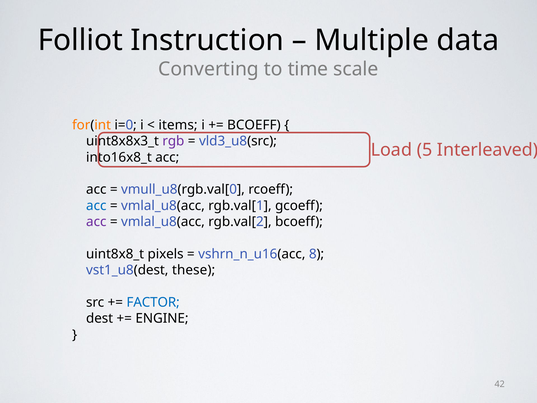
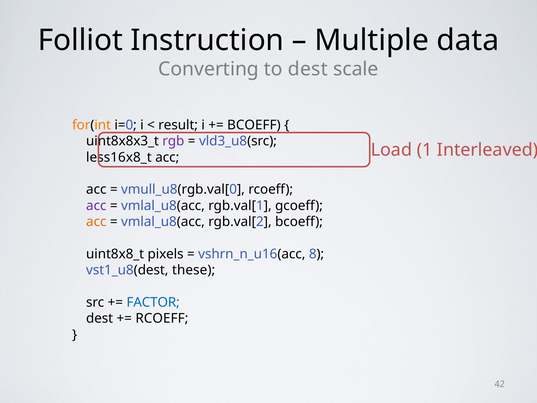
to time: time -> dest (308, 69)
items: items -> result (178, 125)
5: 5 -> 1 (425, 150)
into16x8_t: into16x8_t -> less16x8_t (119, 157)
acc colour: blue -> purple (96, 206)
acc colour: purple -> orange (96, 222)
ENGINE: ENGINE -> RCOEFF (162, 318)
